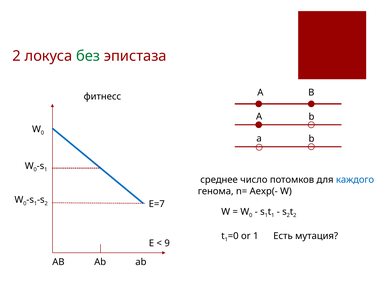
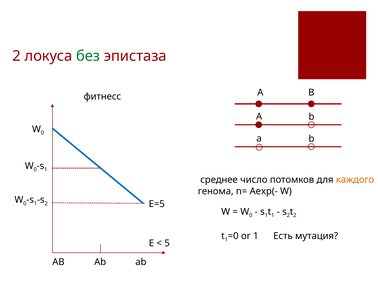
каждого colour: blue -> orange (355, 180)
E=7: E=7 -> E=5 (157, 204)
9: 9 -> 5 (167, 243)
